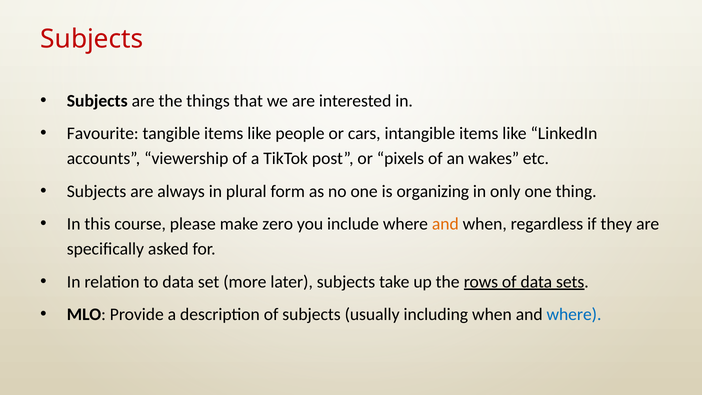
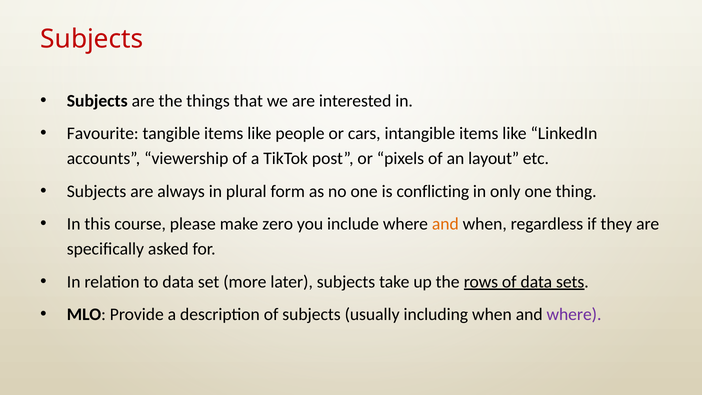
wakes: wakes -> layout (494, 159)
organizing: organizing -> conflicting (433, 191)
where colour: blue -> purple (574, 314)
